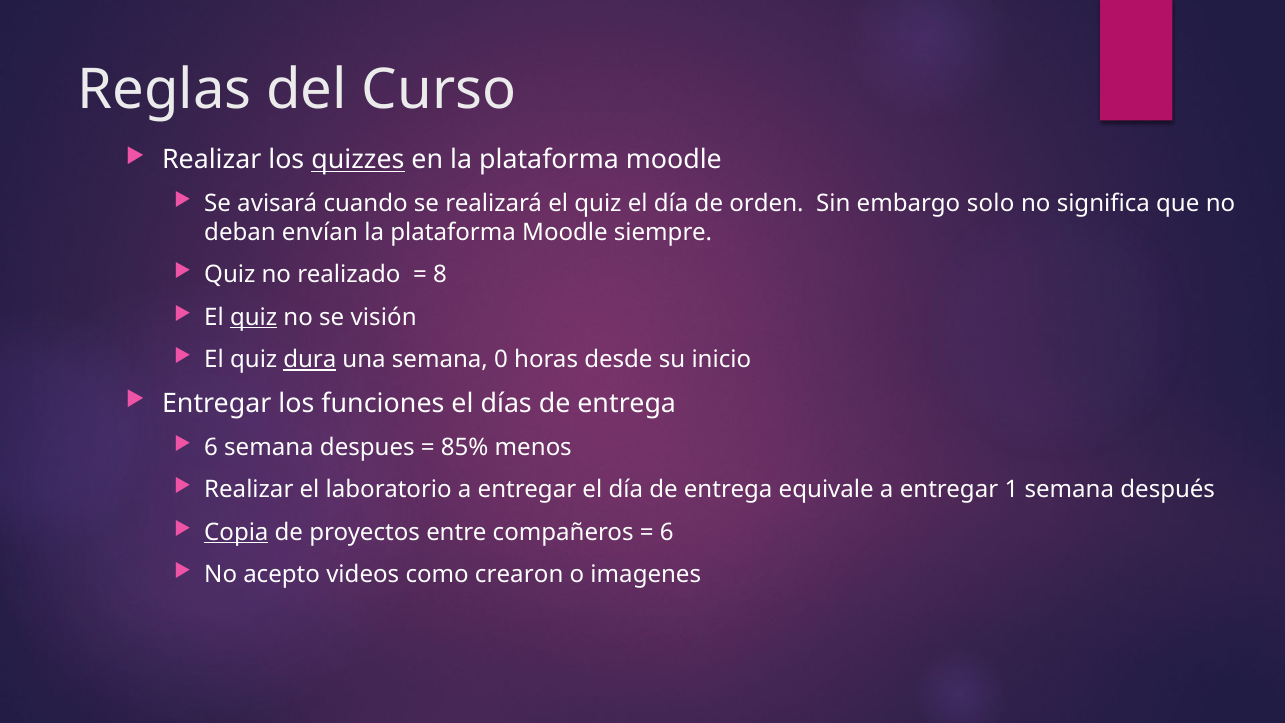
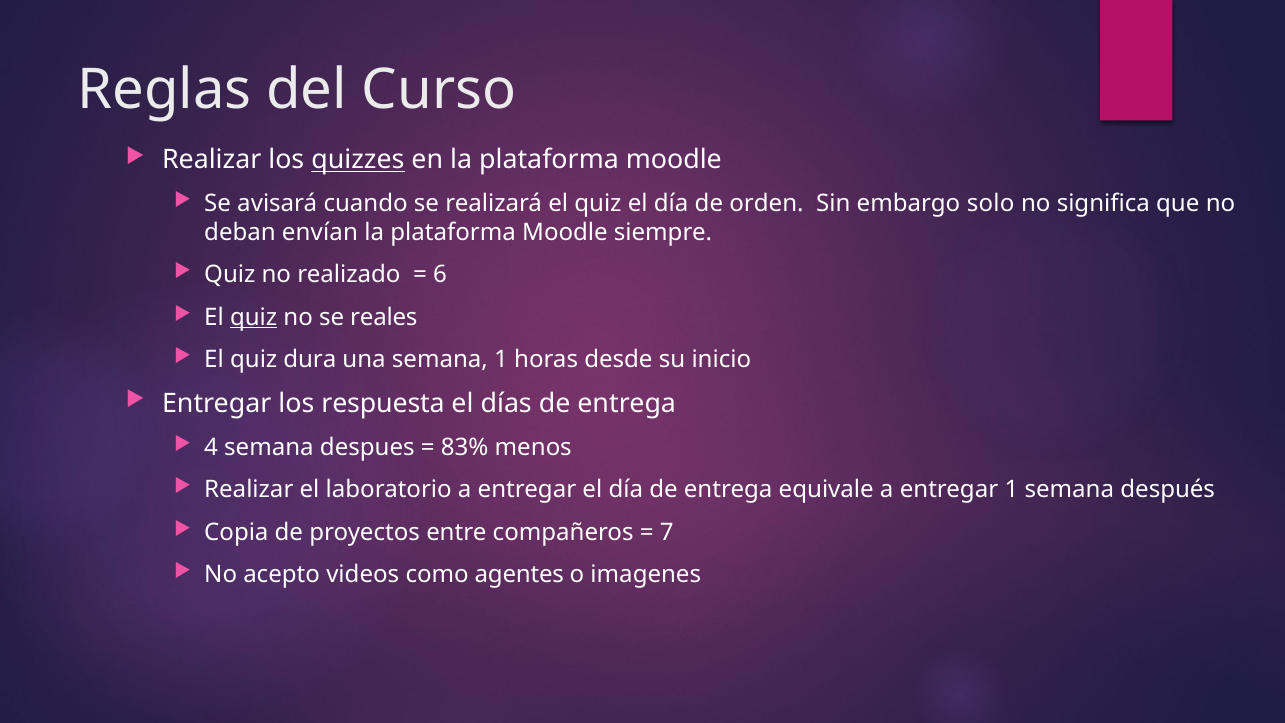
8: 8 -> 6 (440, 275)
visión: visión -> reales (384, 317)
dura underline: present -> none (310, 360)
semana 0: 0 -> 1 (501, 360)
funciones: funciones -> respuesta (383, 404)
6: 6 -> 4 (211, 447)
85%: 85% -> 83% (465, 447)
Copia underline: present -> none (236, 532)
6: 6 -> 7 (667, 532)
crearon: crearon -> agentes (519, 574)
